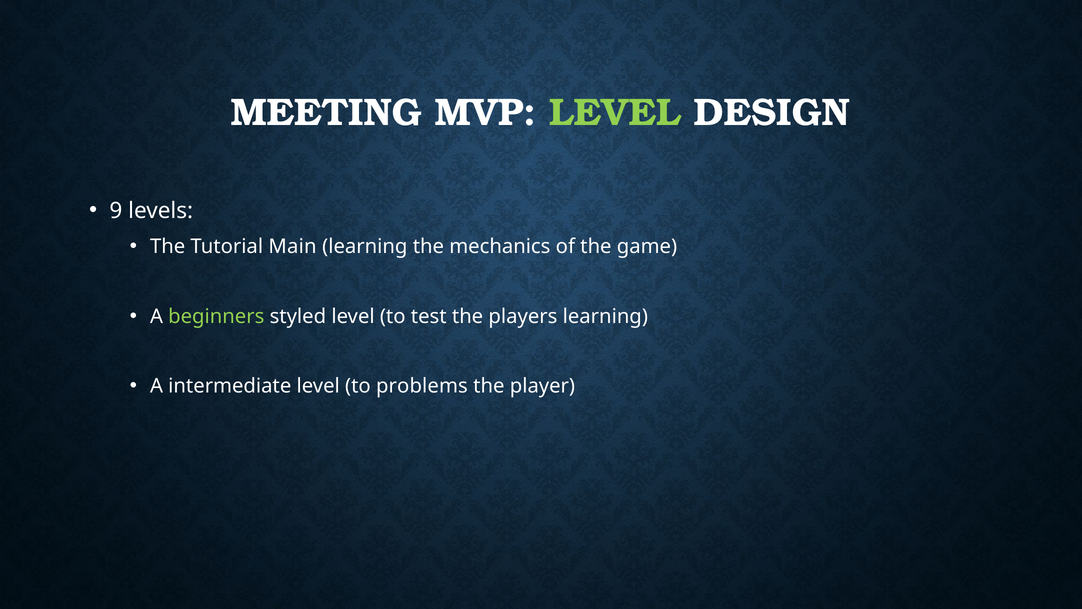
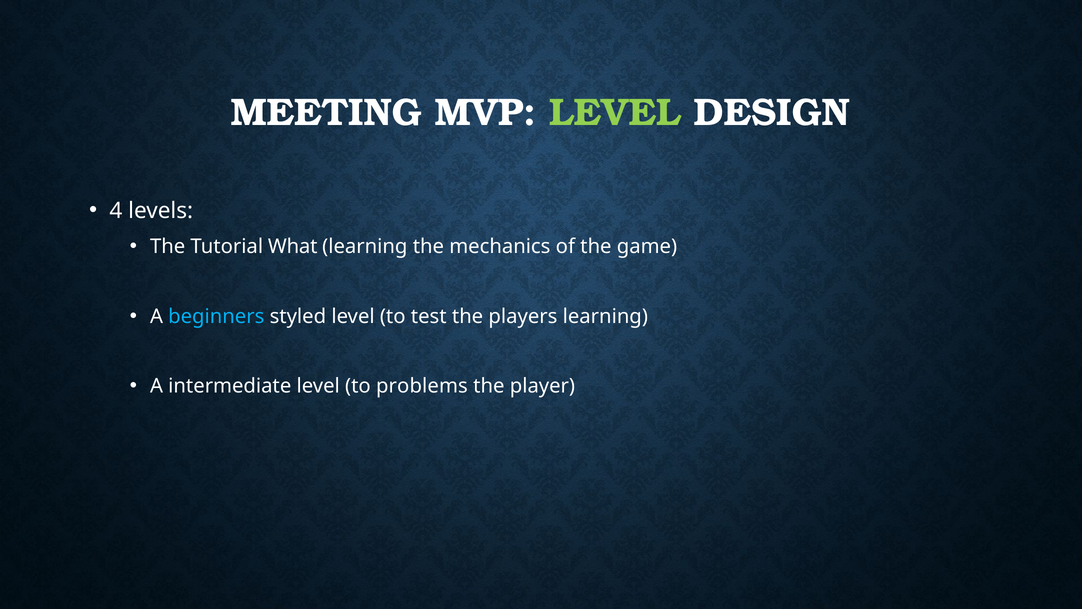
9: 9 -> 4 (116, 211)
Main: Main -> What (293, 247)
beginners colour: light green -> light blue (216, 316)
